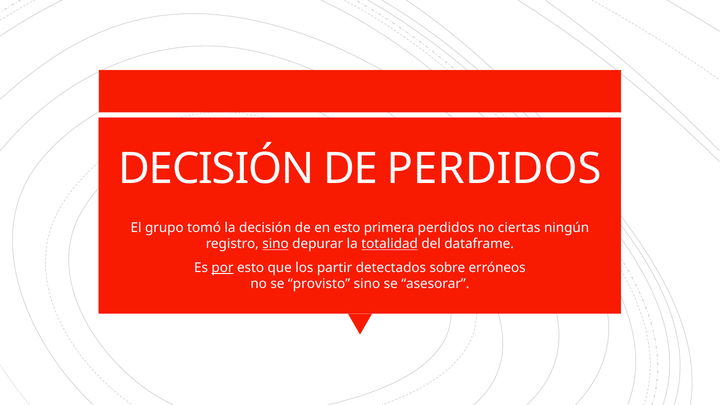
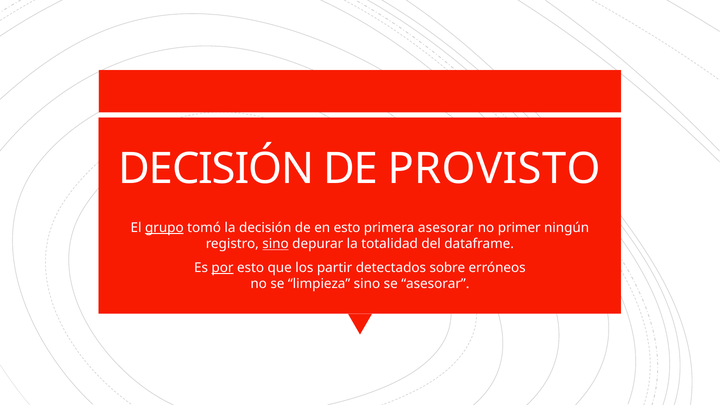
DE PERDIDOS: PERDIDOS -> PROVISTO (494, 169)
grupo underline: none -> present (164, 228)
primera perdidos: perdidos -> asesorar (446, 228)
ciertas: ciertas -> primer (519, 228)
totalidad underline: present -> none (390, 244)
provisto: provisto -> limpieza (319, 284)
